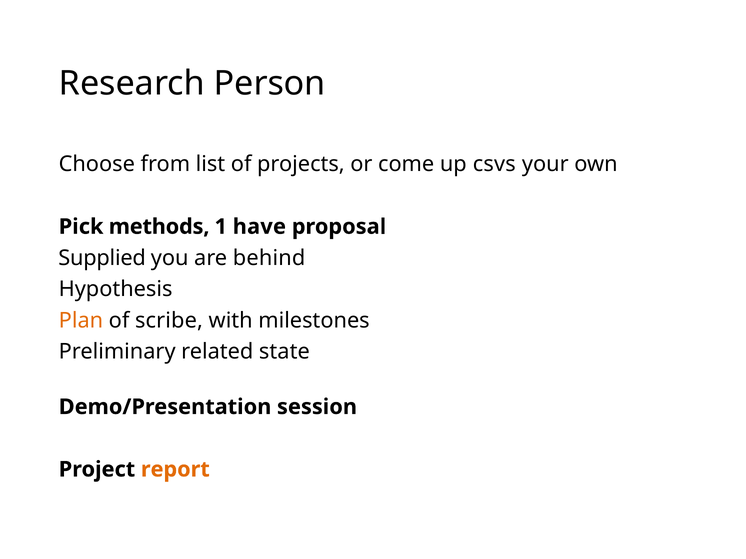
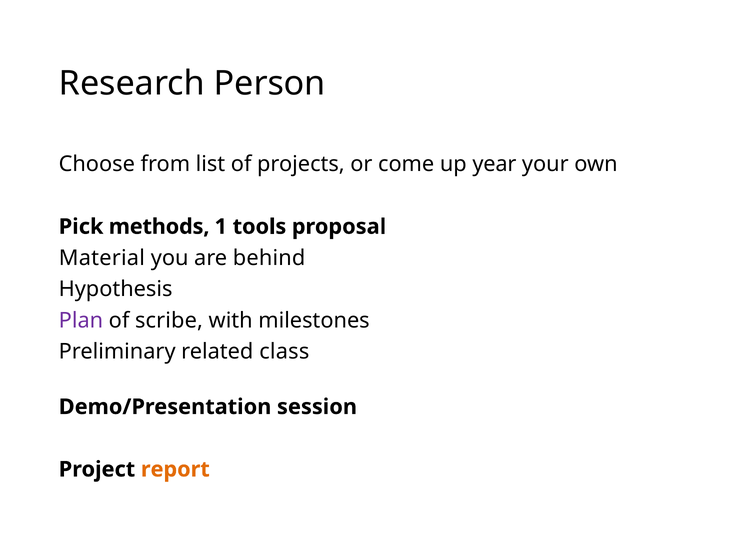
csvs: csvs -> year (494, 164)
have: have -> tools (259, 227)
Supplied: Supplied -> Material (102, 258)
Plan colour: orange -> purple (81, 321)
state: state -> class (284, 352)
